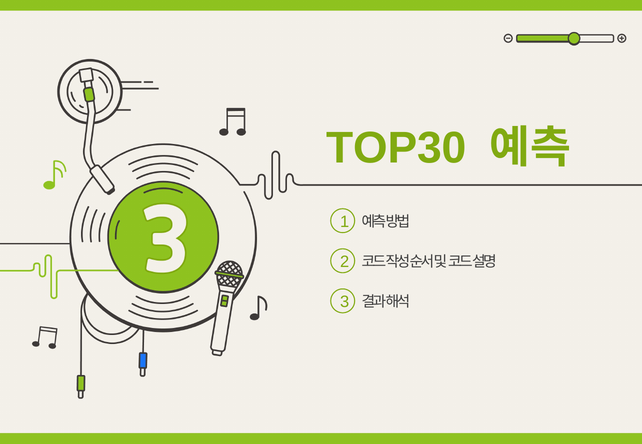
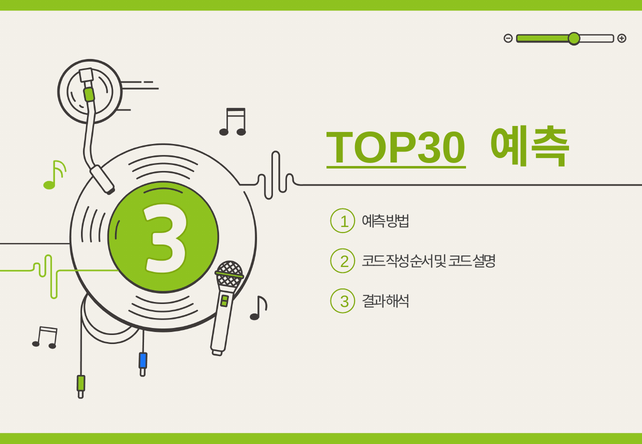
TOP30 underline: none -> present (396, 148)
